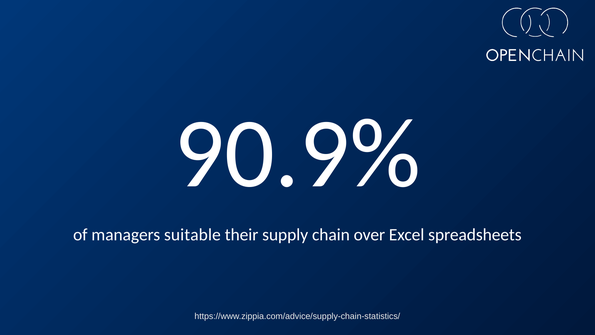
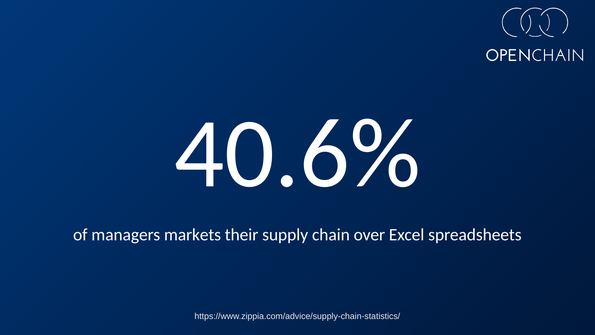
90.9%: 90.9% -> 40.6% (297, 154)
suitable: suitable -> markets (193, 234)
